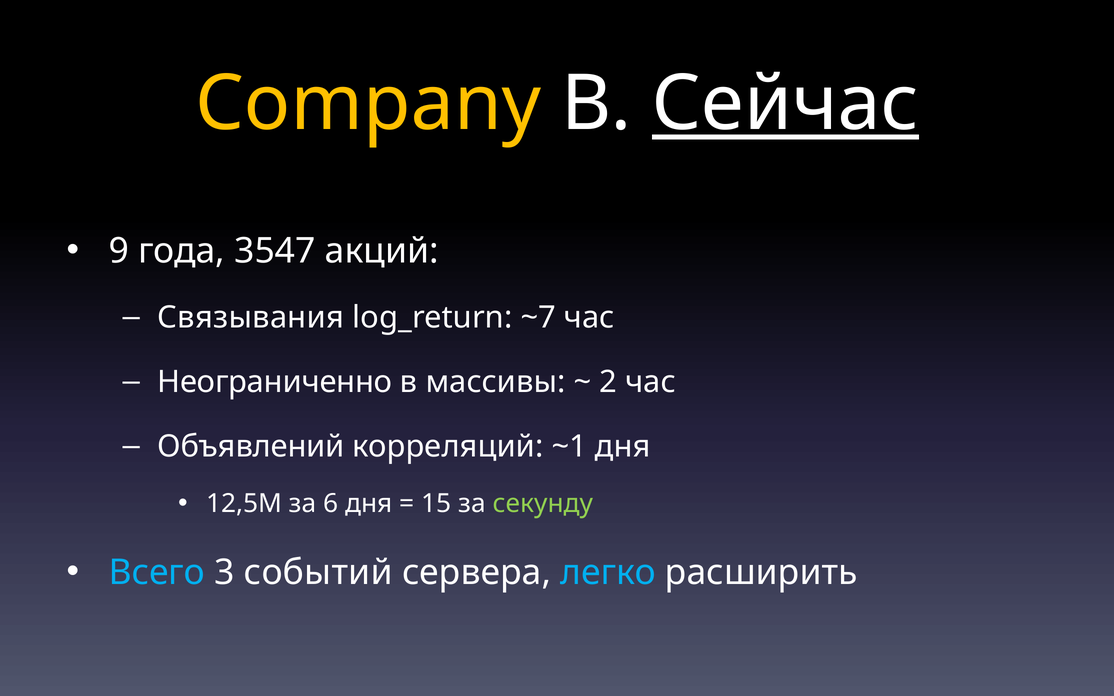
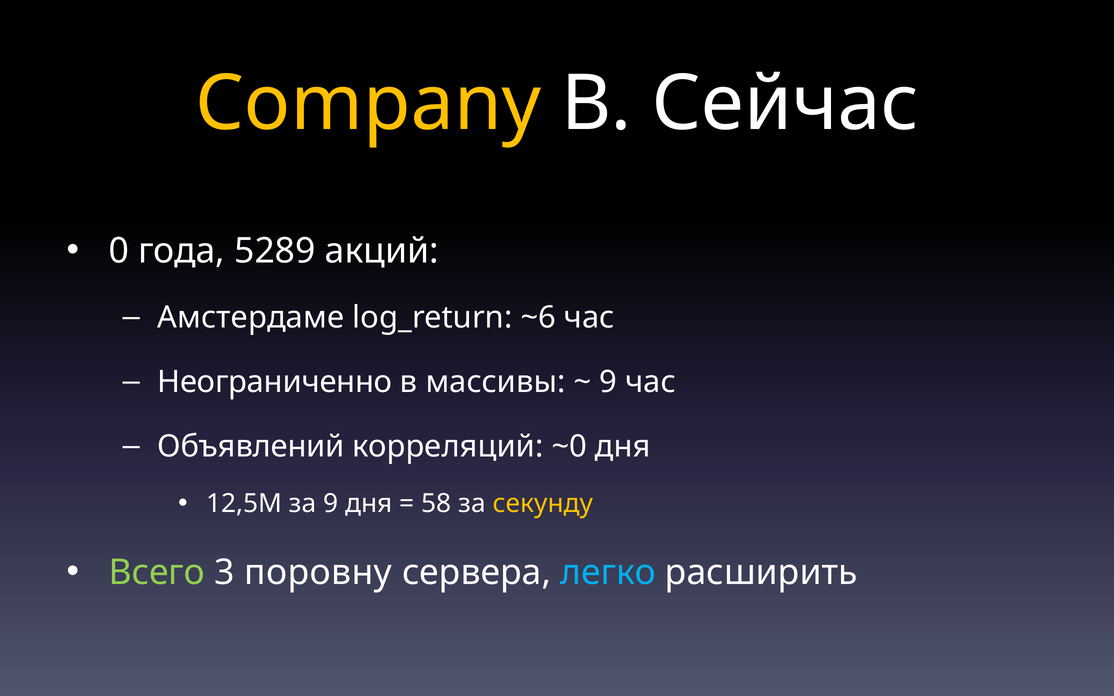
Сейчас underline: present -> none (785, 104)
9: 9 -> 0 (119, 251)
3547: 3547 -> 5289 (275, 251)
Связывания: Связывания -> Амстердаме (251, 318)
~7: ~7 -> ~6 (538, 318)
2: 2 -> 9 (608, 382)
~1: ~1 -> ~0 (569, 447)
за 6: 6 -> 9 (331, 504)
15: 15 -> 58 (436, 504)
секунду colour: light green -> yellow (543, 504)
Всего colour: light blue -> light green (157, 573)
событий: событий -> поровну (318, 573)
